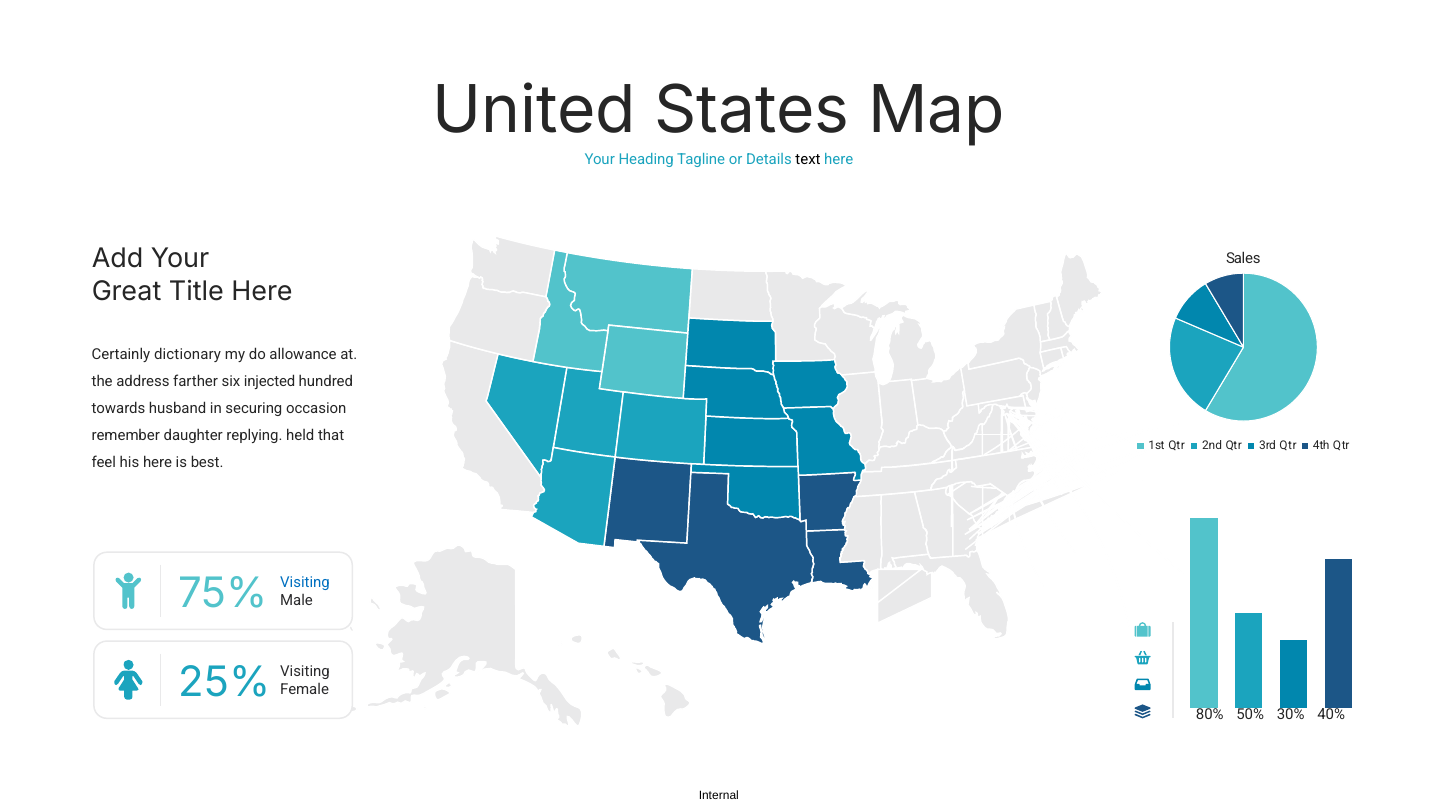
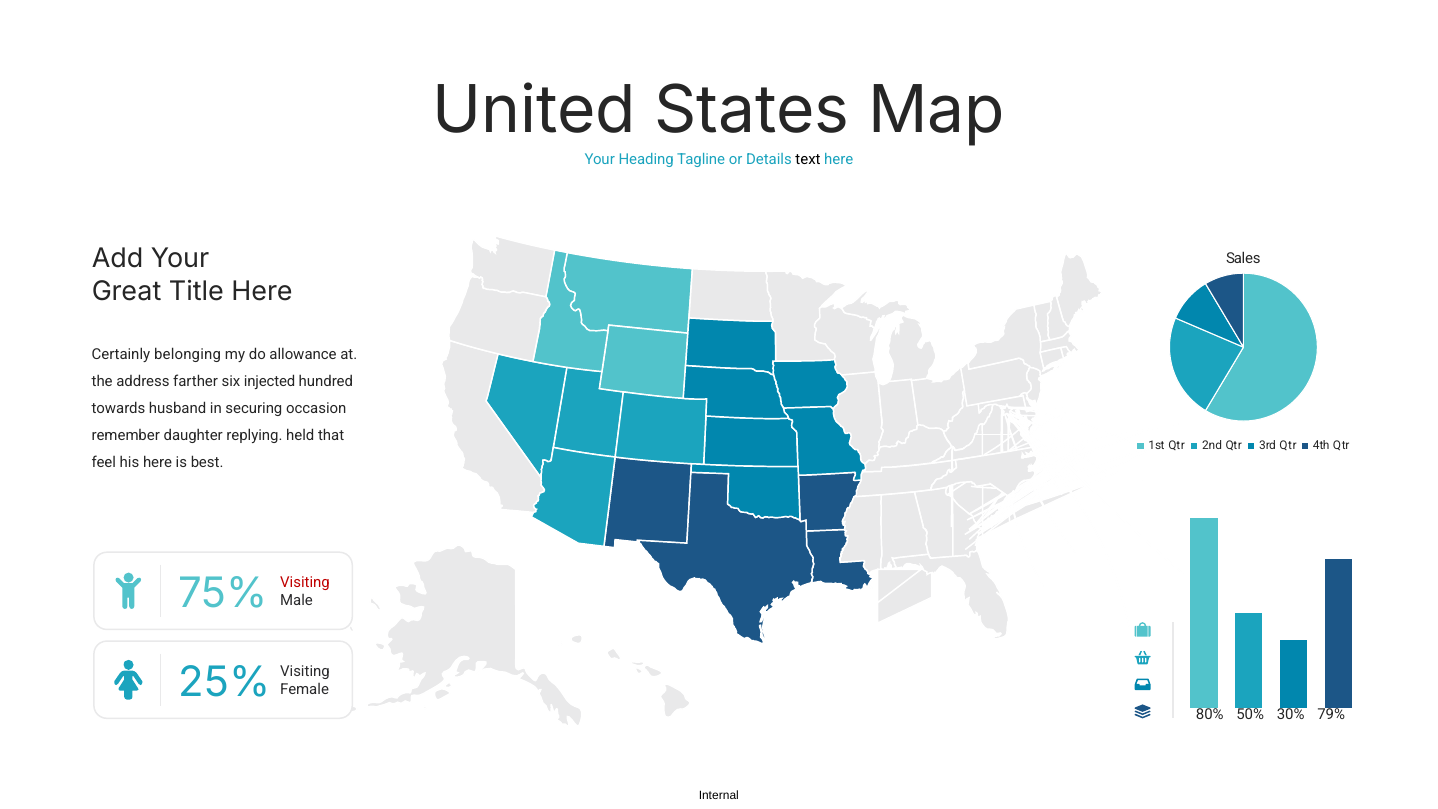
dictionary: dictionary -> belonging (188, 355)
Visiting colour: blue -> red (305, 582)
40%: 40% -> 79% (1331, 714)
